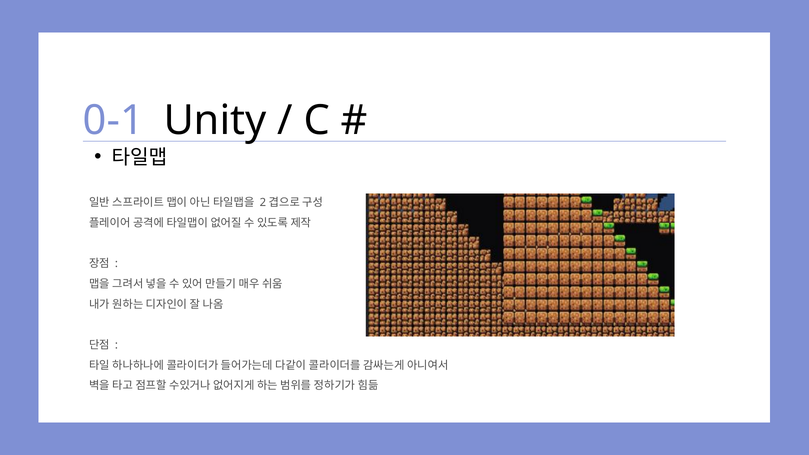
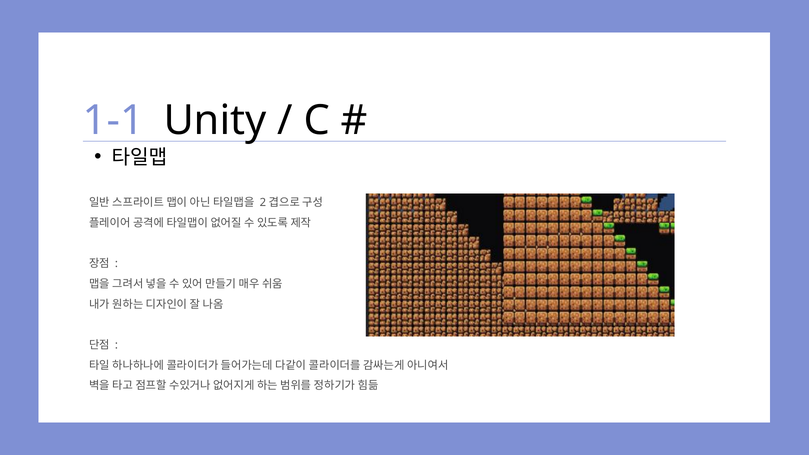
0-1: 0-1 -> 1-1 (113, 121)
